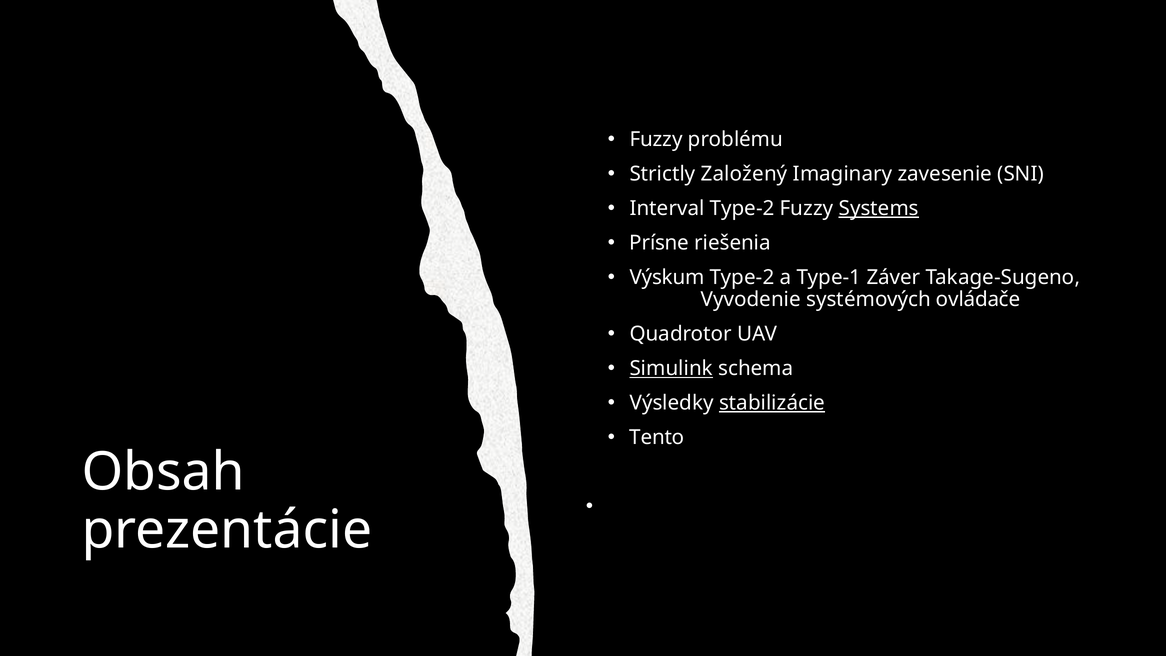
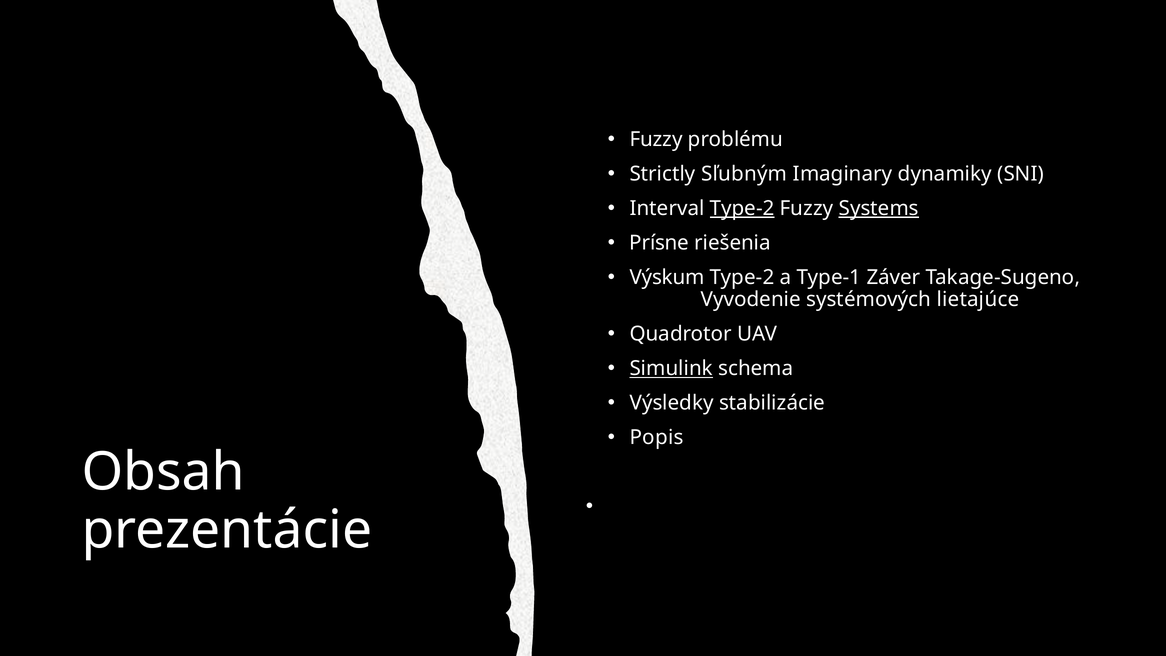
Založený: Založený -> Sľubným (744, 174)
zavesenie: zavesenie -> dynamiky (945, 174)
Type-2 underline: none -> present (742, 208)
ovládače: ovládače -> lietajúce (978, 299)
stabilizácie underline: present -> none (772, 403)
Tento: Tento -> Popis (657, 437)
